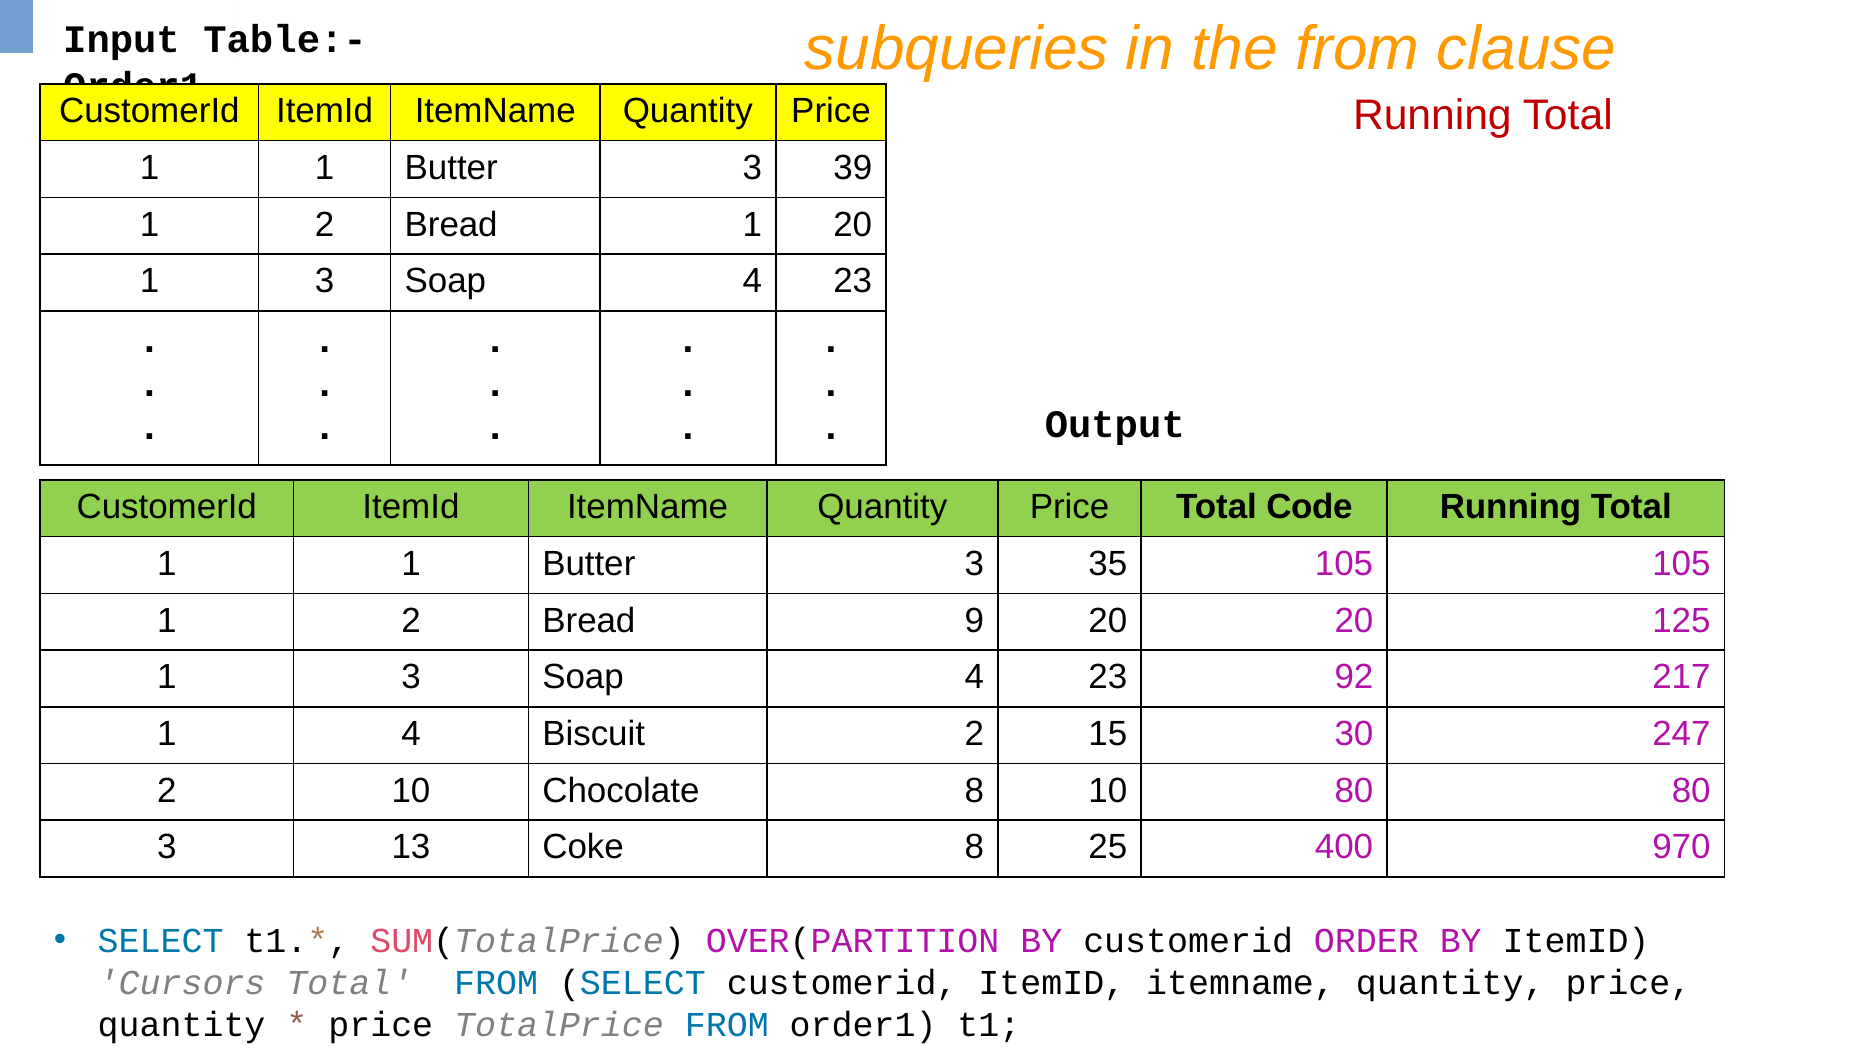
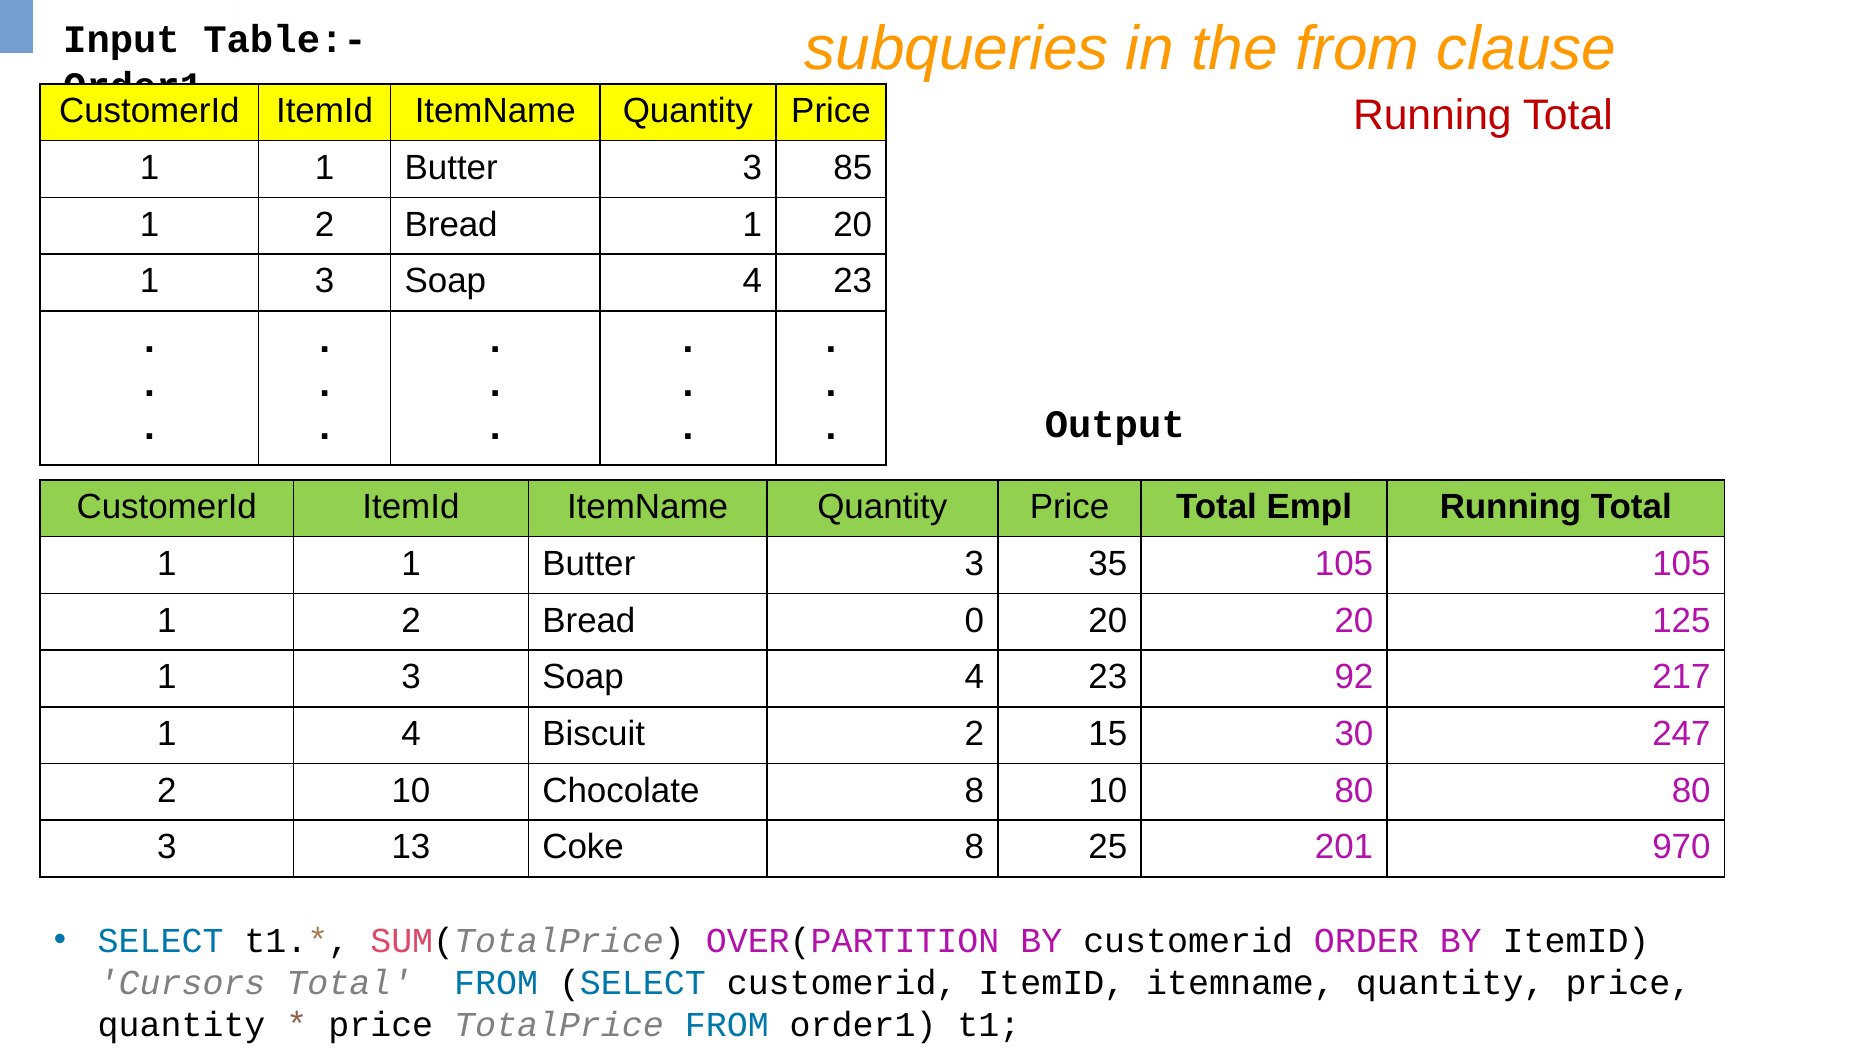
39: 39 -> 85 (853, 168)
Code: Code -> Empl (1309, 507)
9: 9 -> 0 (974, 620)
400: 400 -> 201 (1344, 847)
